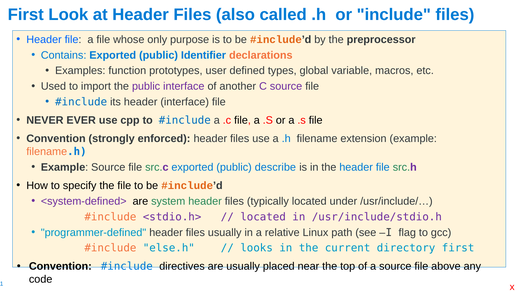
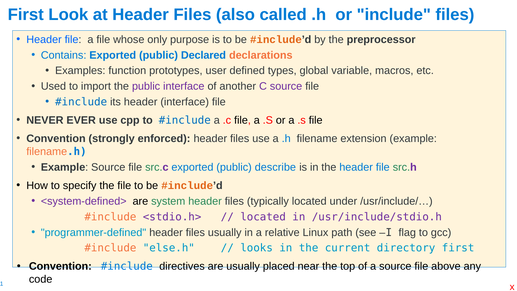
Identifier: Identifier -> Declared (203, 55)
